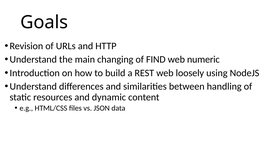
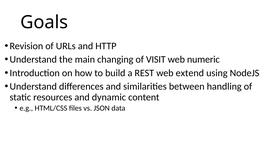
FIND: FIND -> VISIT (156, 59)
loosely: loosely -> extend (190, 73)
